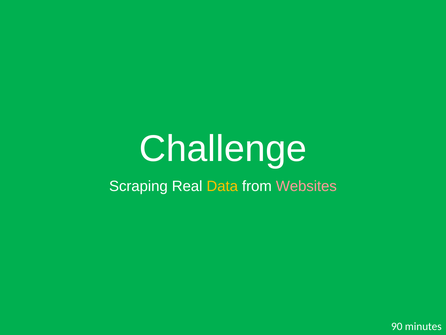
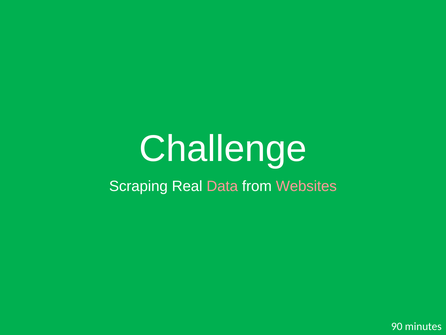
Data colour: yellow -> pink (222, 186)
